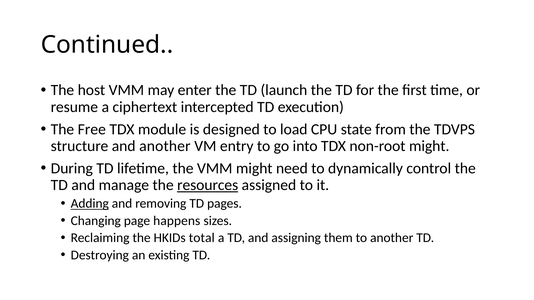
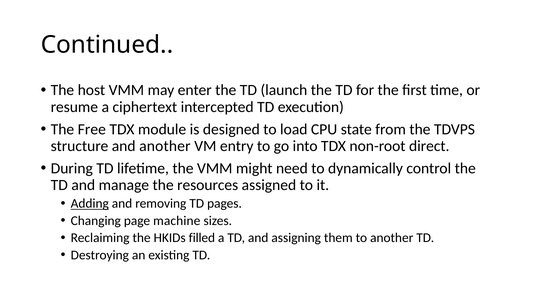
non-root might: might -> direct (429, 146)
resources underline: present -> none (208, 185)
happens: happens -> machine (177, 221)
total: total -> filled (202, 238)
